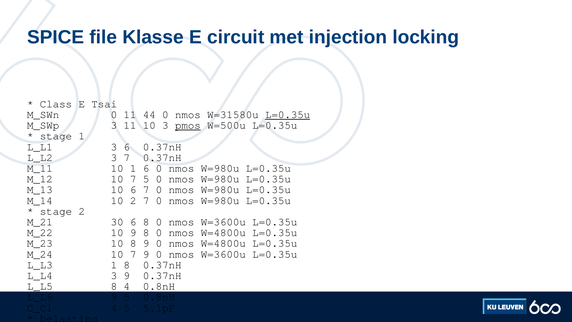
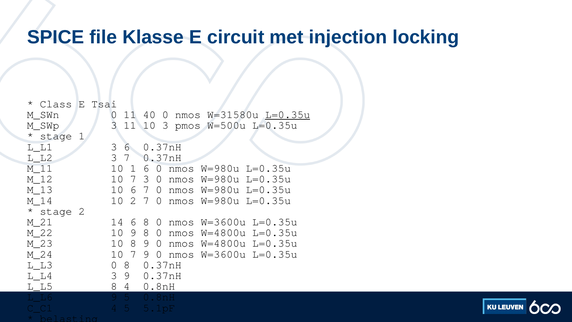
44: 44 -> 40 (149, 115)
pmos underline: present -> none (188, 125)
7 5: 5 -> 3 (146, 179)
30: 30 -> 14 (117, 222)
L_L3 1: 1 -> 0 (114, 265)
